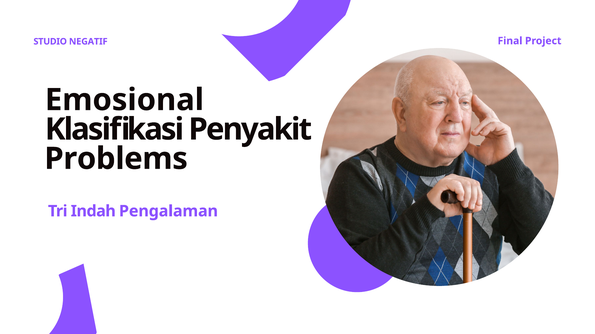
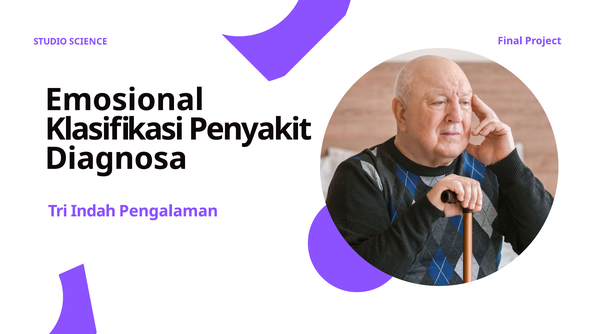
NEGATIF: NEGATIF -> SCIENCE (88, 42)
Problems: Problems -> Diagnosa (116, 159)
